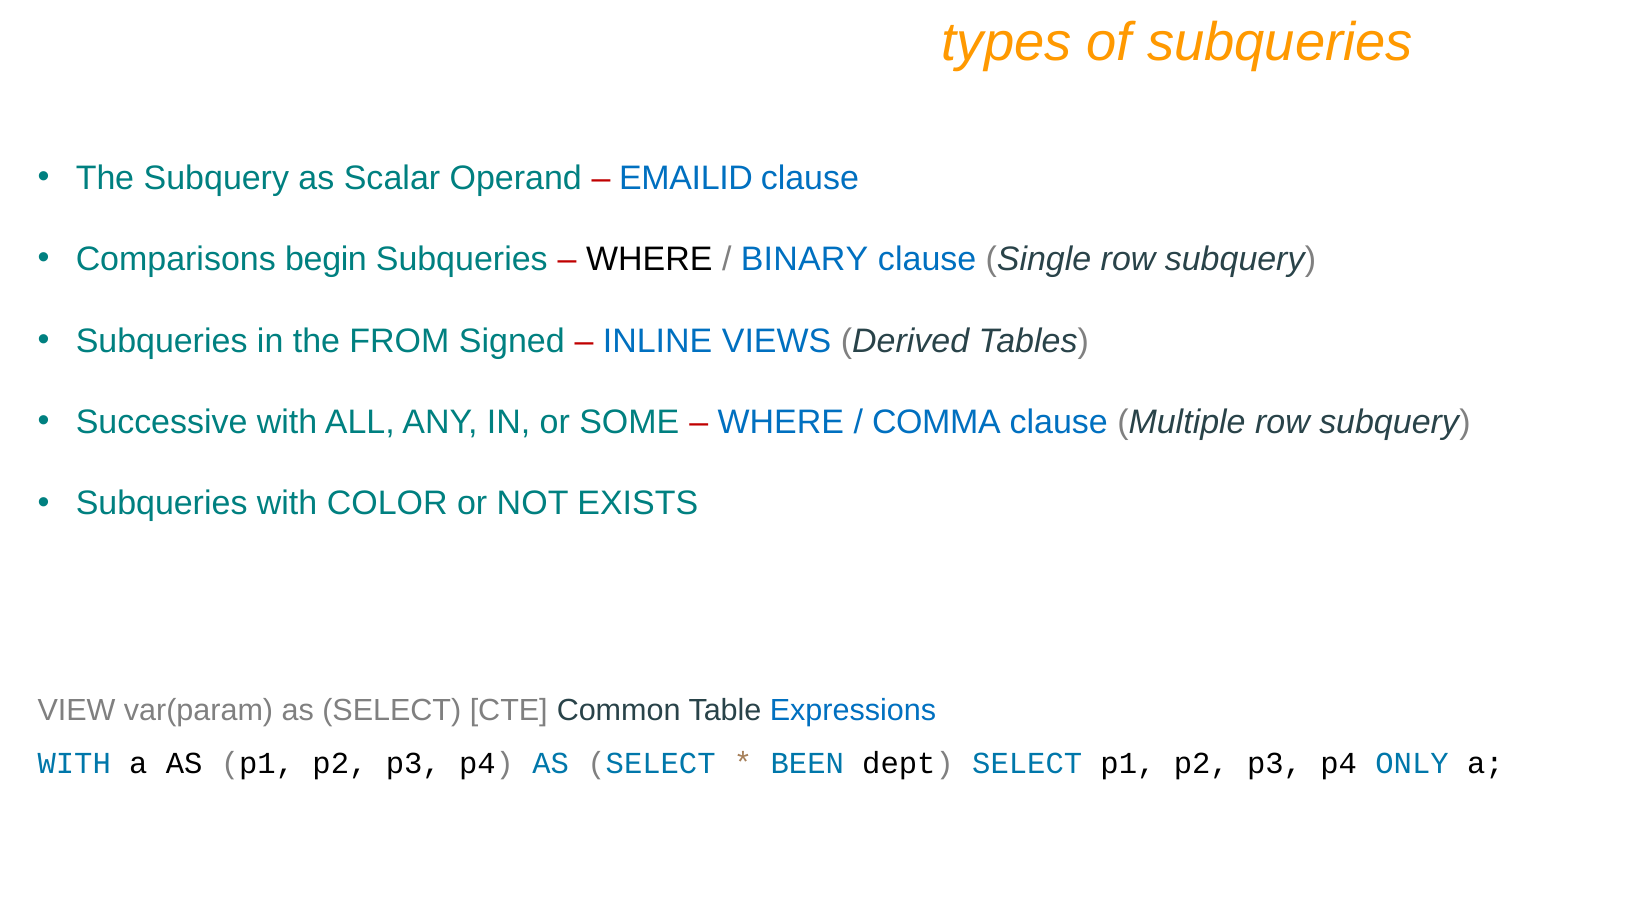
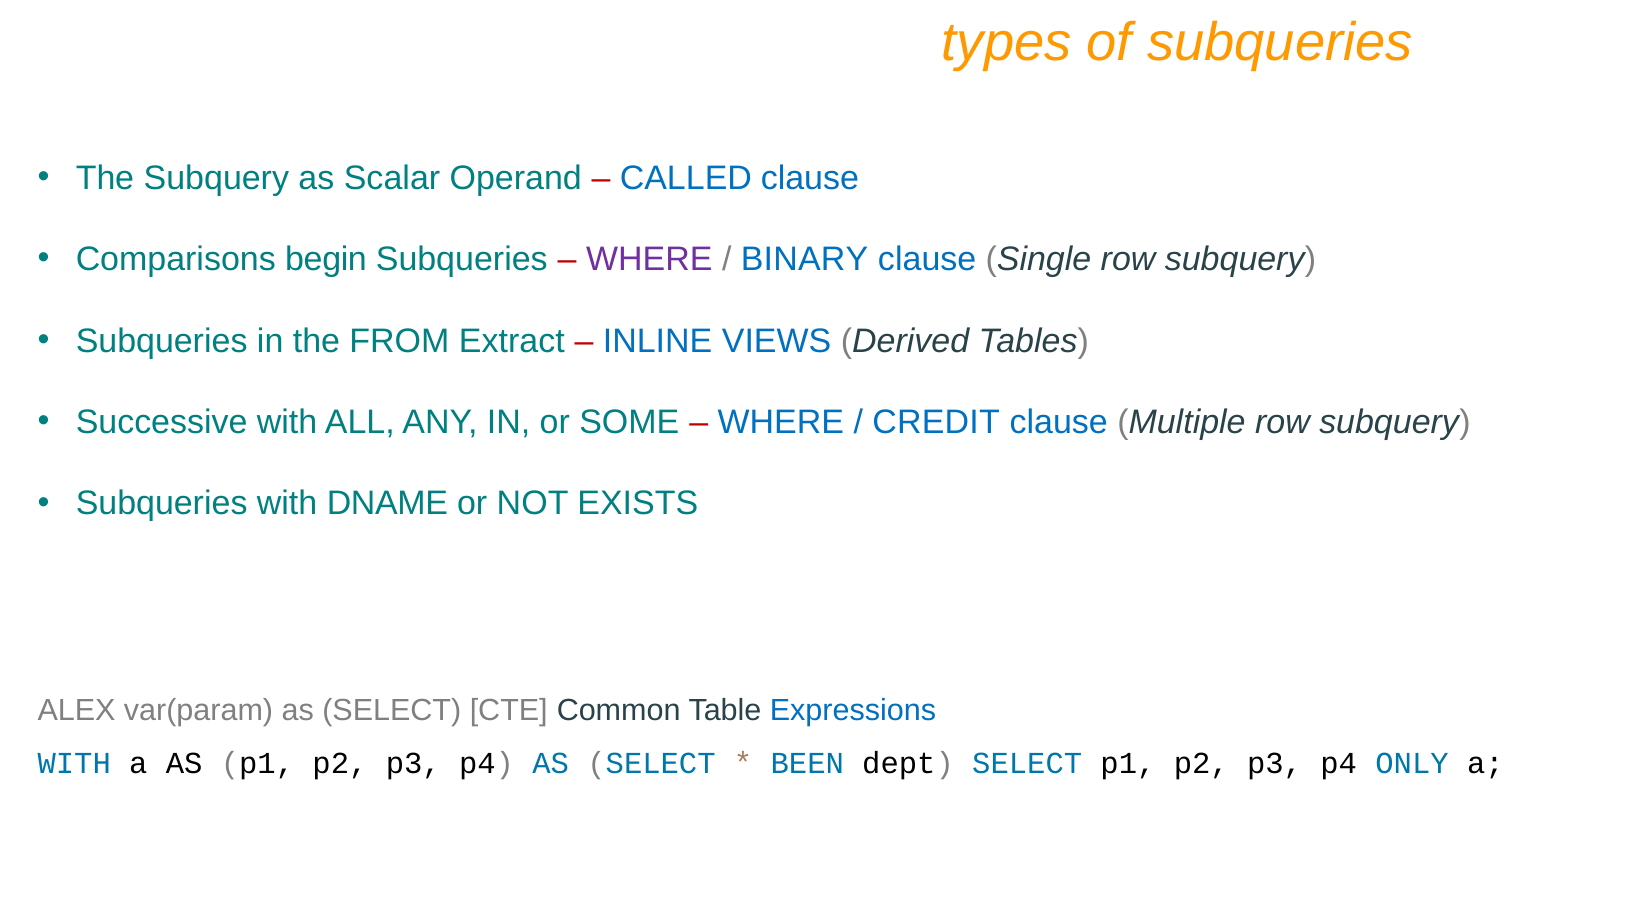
EMAILID: EMAILID -> CALLED (686, 178)
WHERE colour: black -> purple (649, 260)
Signed: Signed -> Extract (512, 341)
COMMA: COMMA -> CREDIT (936, 422)
COLOR: COLOR -> DNAME (387, 504)
VIEW: VIEW -> ALEX (76, 710)
